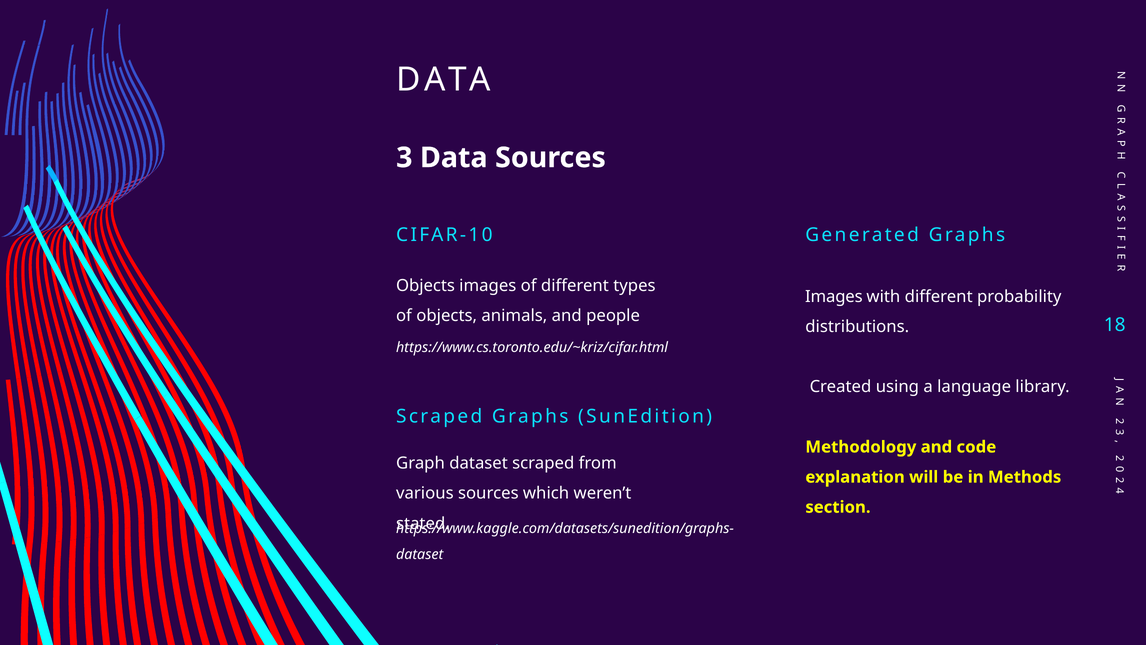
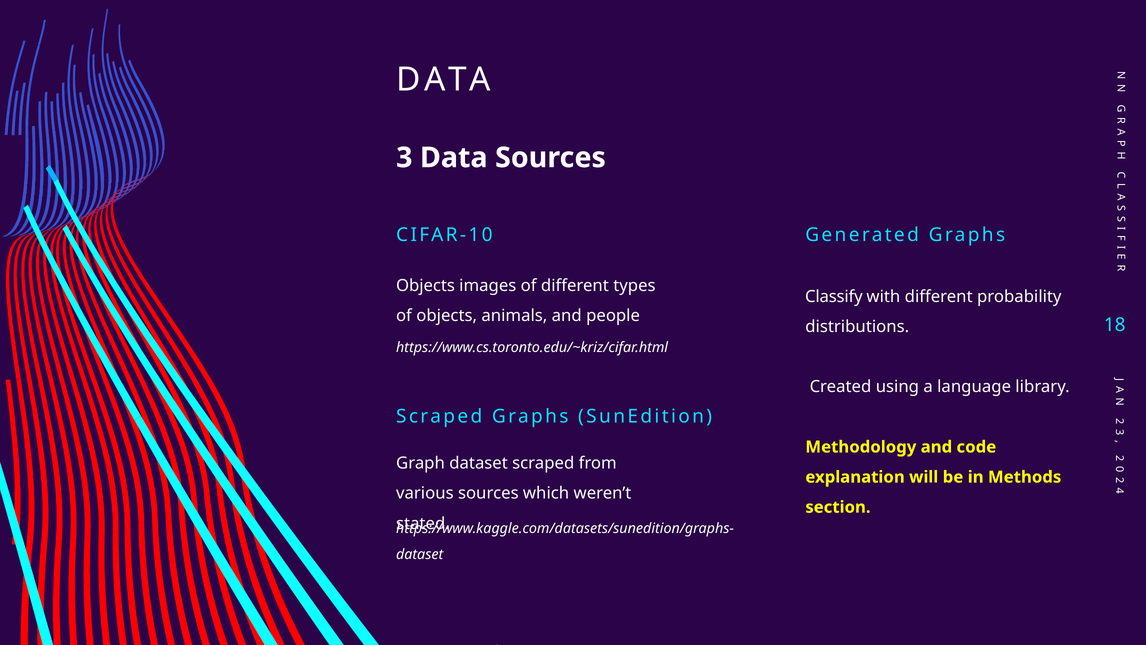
Images: Images -> Classify (834, 296)
